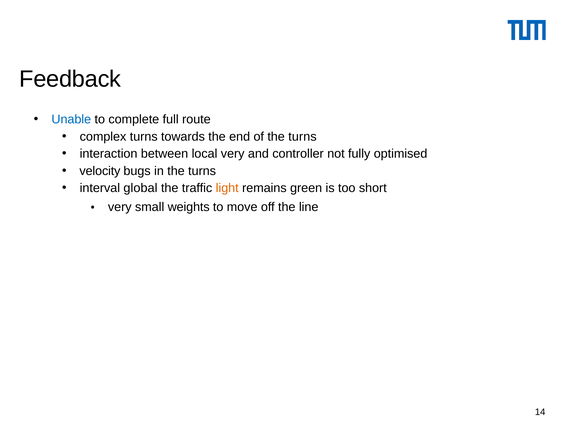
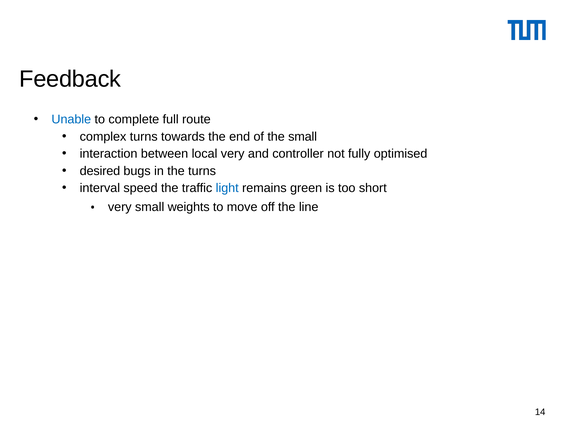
of the turns: turns -> small (303, 137)
velocity: velocity -> desired (100, 171)
global: global -> speed (141, 188)
light colour: orange -> blue (227, 188)
